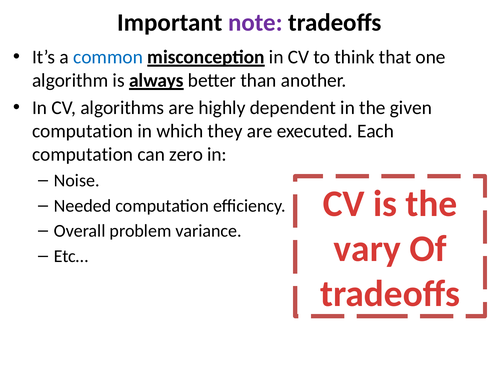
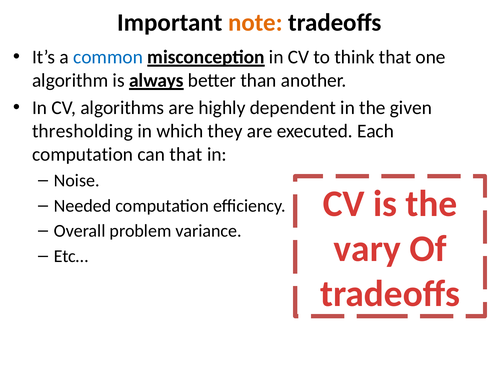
note colour: purple -> orange (255, 23)
computation: computation -> thresholding (82, 131)
can zero: zero -> that (186, 154)
